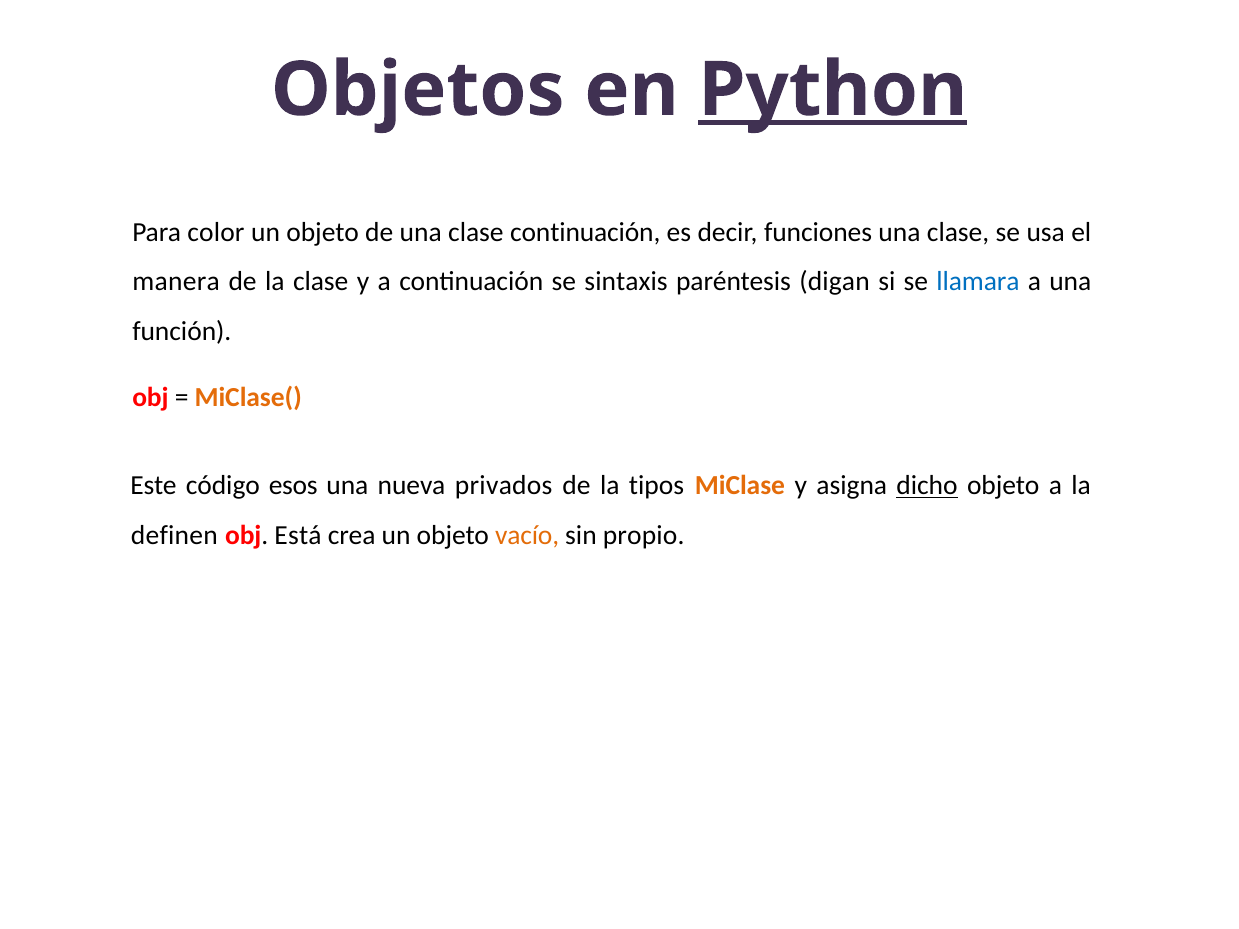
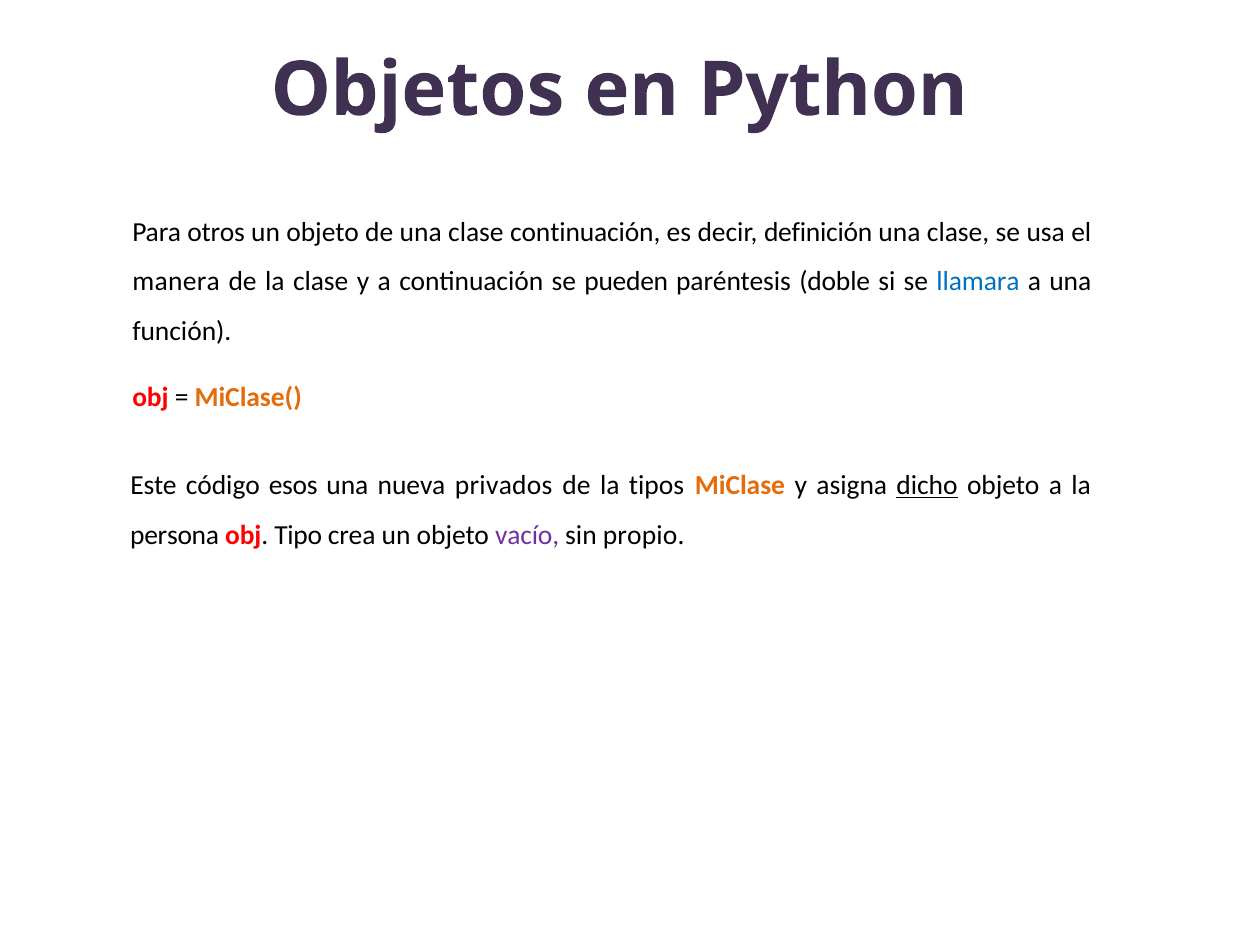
Python underline: present -> none (833, 90)
color: color -> otros (216, 232)
funciones: funciones -> definición (818, 232)
sintaxis: sintaxis -> pueden (626, 282)
digan: digan -> doble (835, 282)
definen: definen -> persona (175, 535)
Está: Está -> Tipo (298, 535)
vacío colour: orange -> purple (527, 535)
